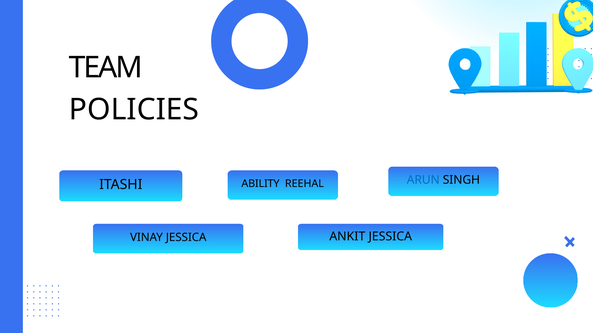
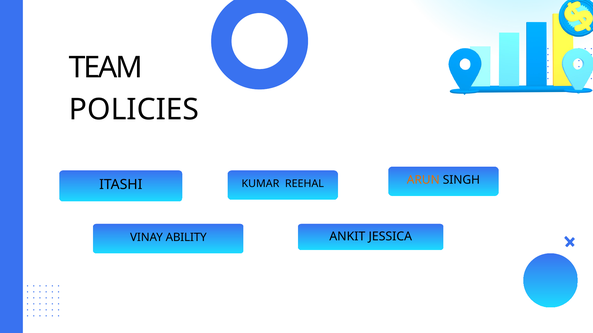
ARUN colour: blue -> orange (423, 180)
ABILITY: ABILITY -> KUMAR (260, 184)
VINAY JESSICA: JESSICA -> ABILITY (186, 238)
